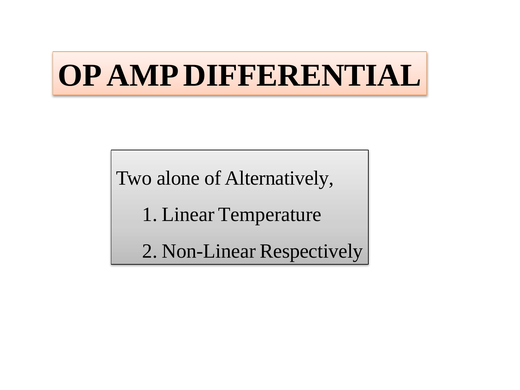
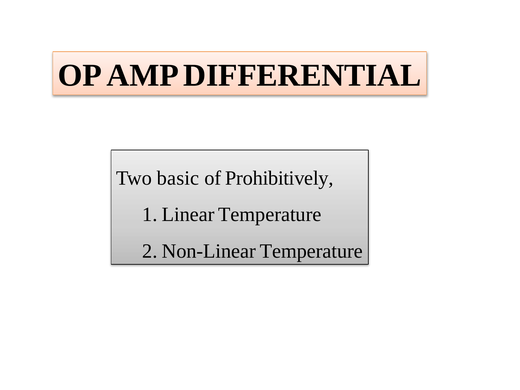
alone: alone -> basic (178, 178)
Alternatively: Alternatively -> Prohibitively (279, 178)
Respectively: Respectively -> Temperature (311, 251)
